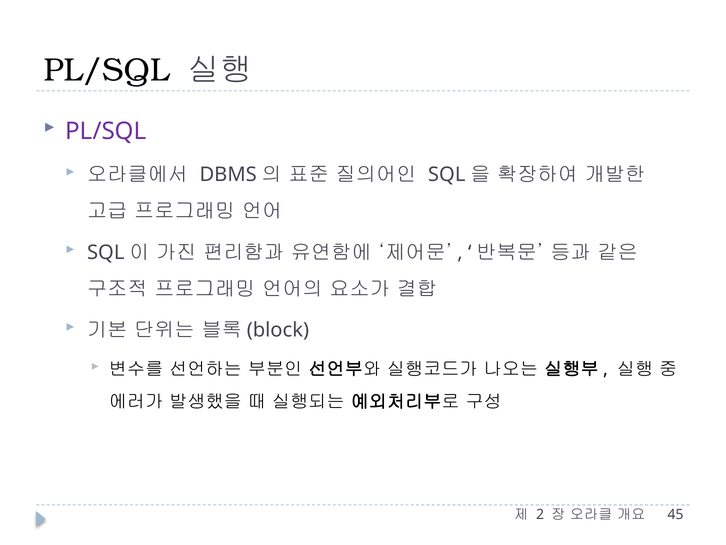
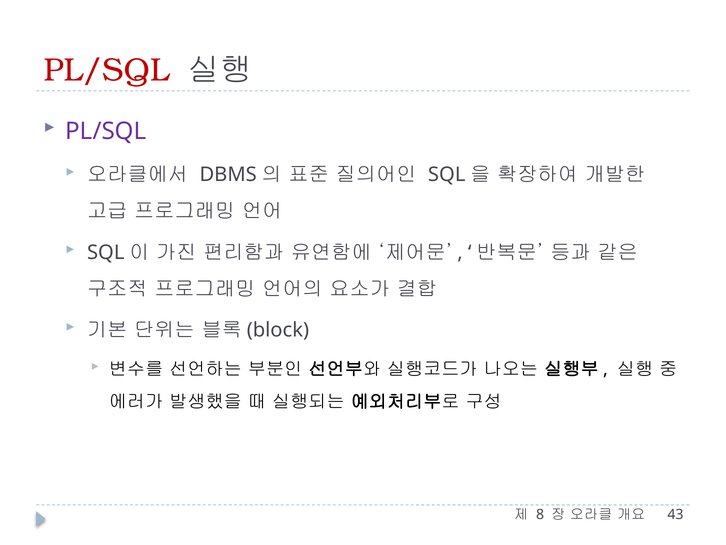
PL/SQL colour: black -> red (107, 70)
2: 2 -> 8 (540, 514)
45: 45 -> 43 (675, 514)
